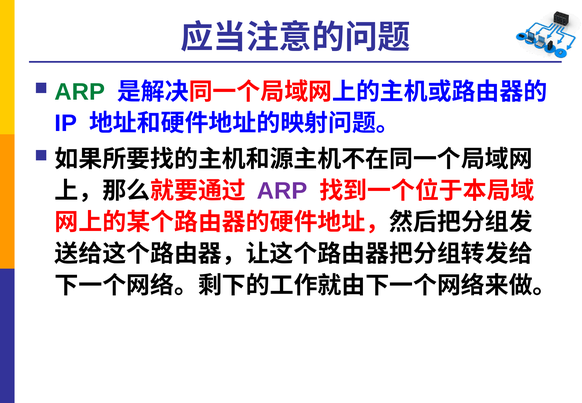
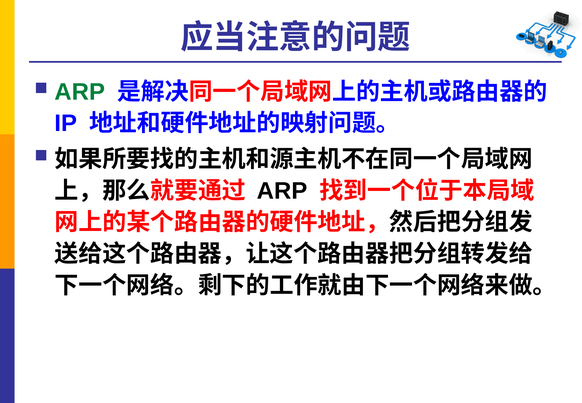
ARP colour: purple -> black (282, 191)
